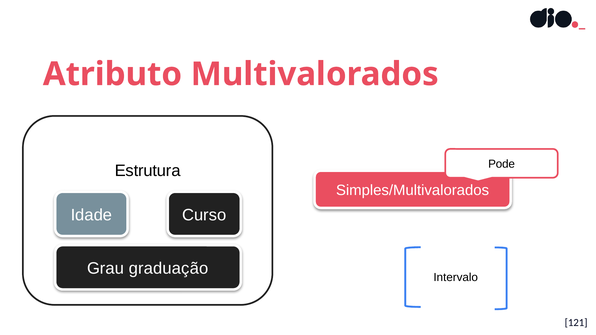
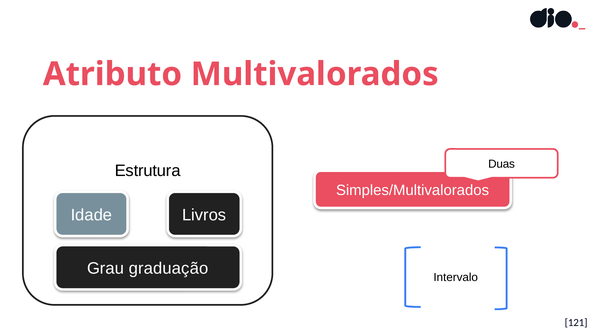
Pode: Pode -> Duas (502, 164)
Curso: Curso -> Livros (204, 215)
